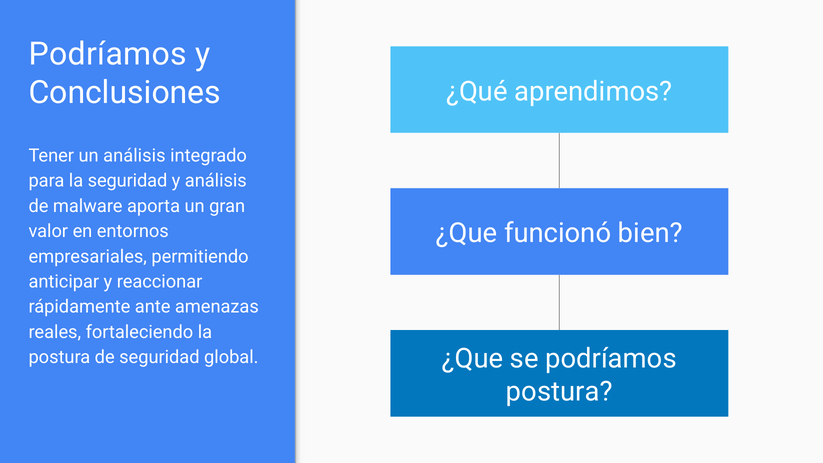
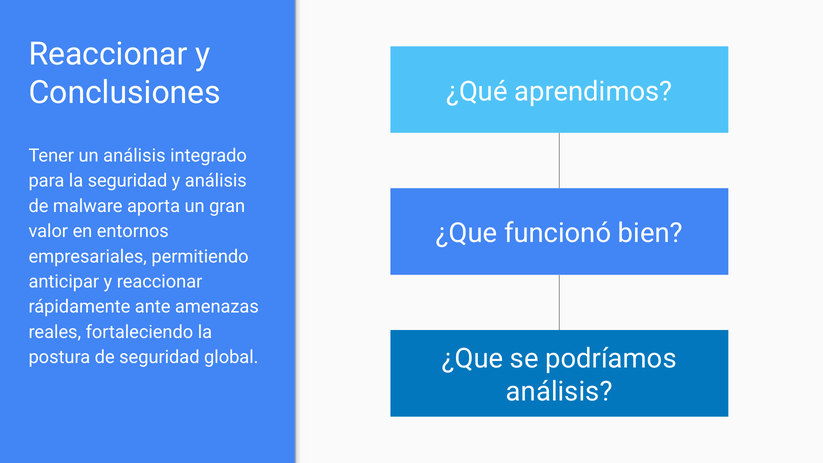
Podríamos: Podríamos -> Reaccionar (108, 54)
postura: postura -> análisis (559, 392)
